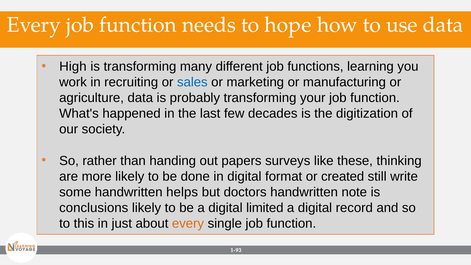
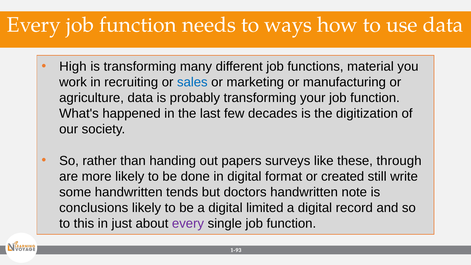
hope: hope -> ways (288, 25)
learning: learning -> material (370, 66)
thinking: thinking -> through (399, 161)
helps: helps -> tends (182, 192)
every colour: orange -> purple (188, 223)
